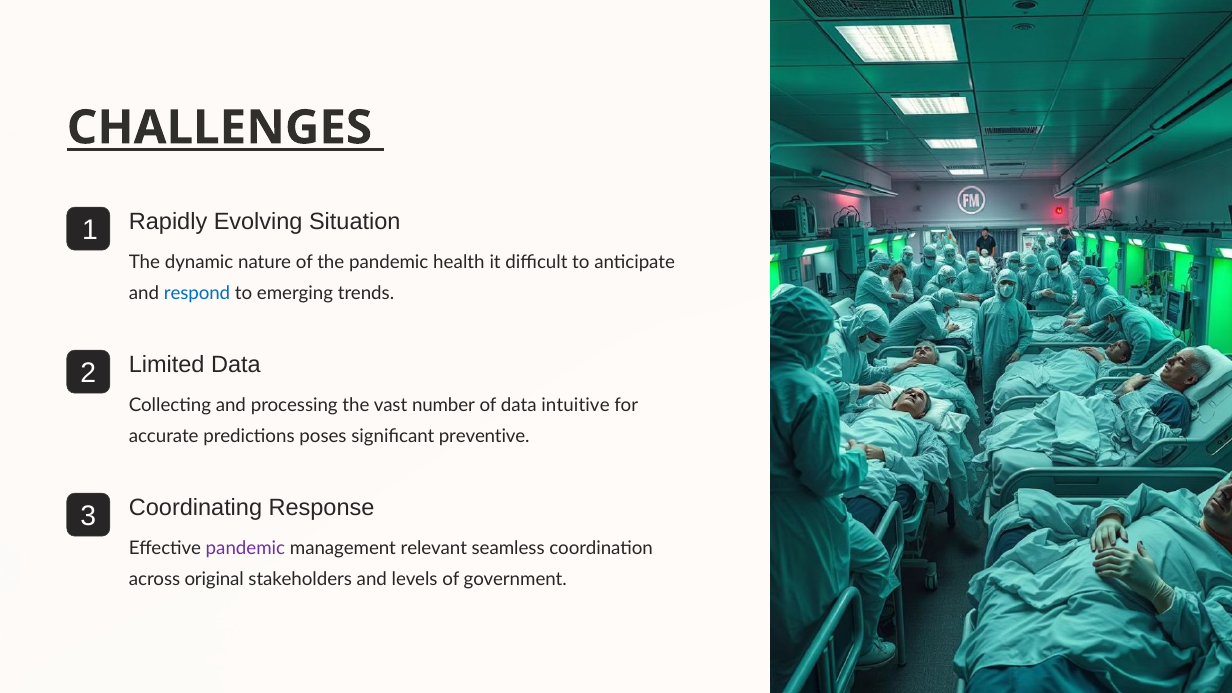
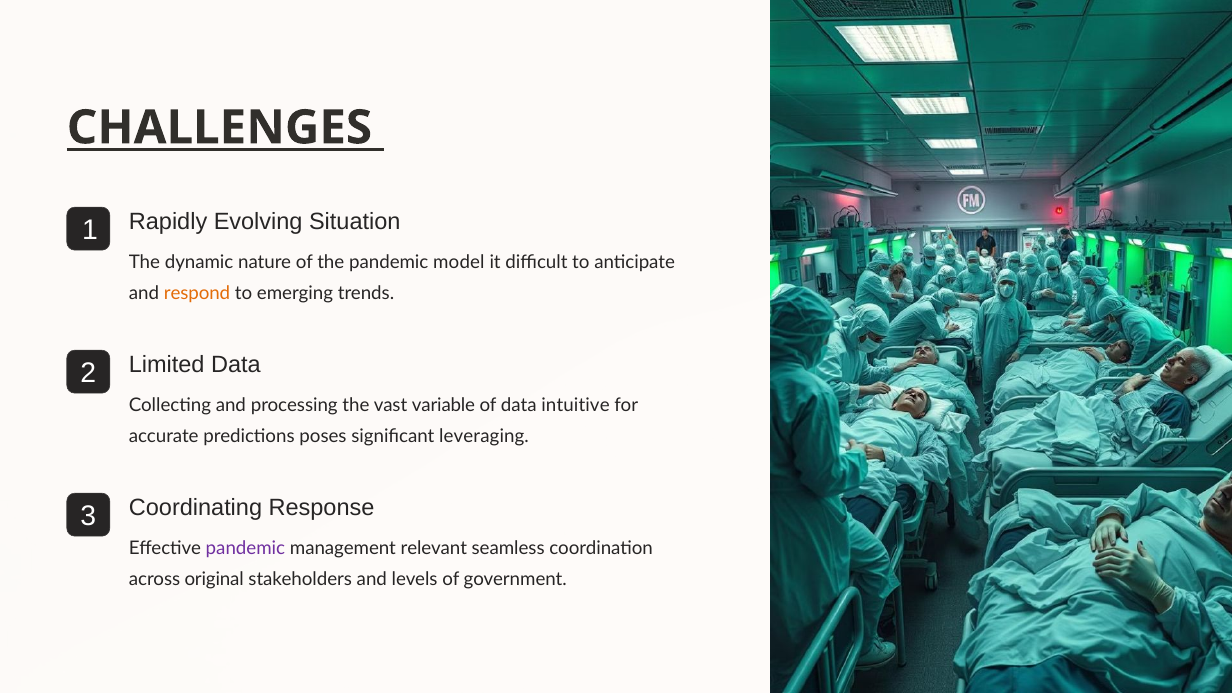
health: health -> model (459, 263)
respond colour: blue -> orange (197, 293)
number: number -> variable (444, 406)
preventive: preventive -> leveraging (484, 436)
